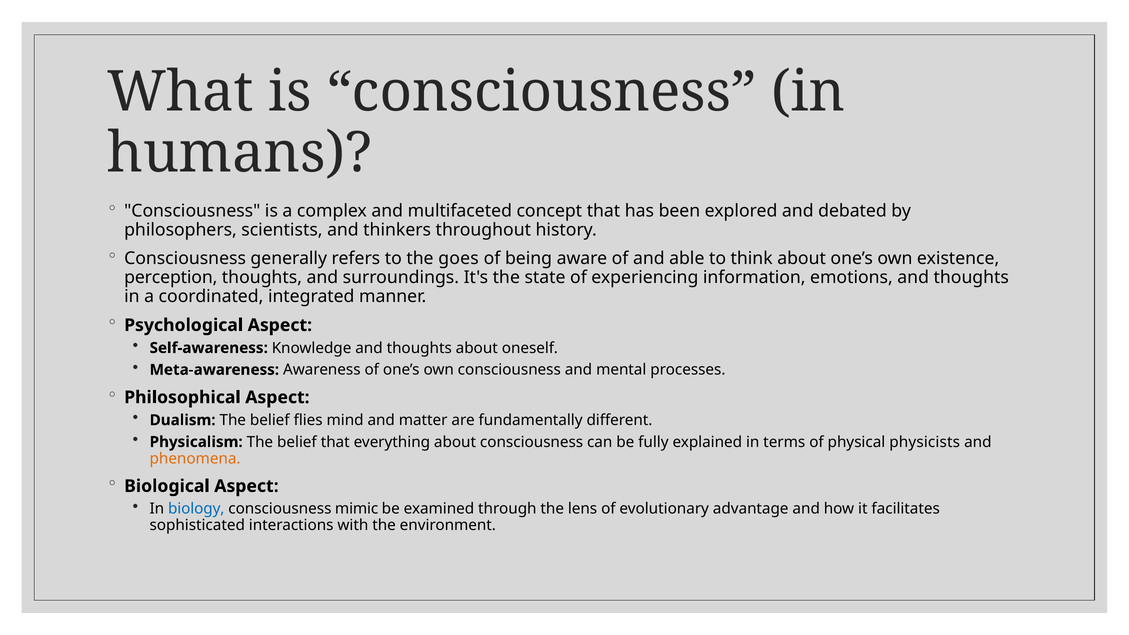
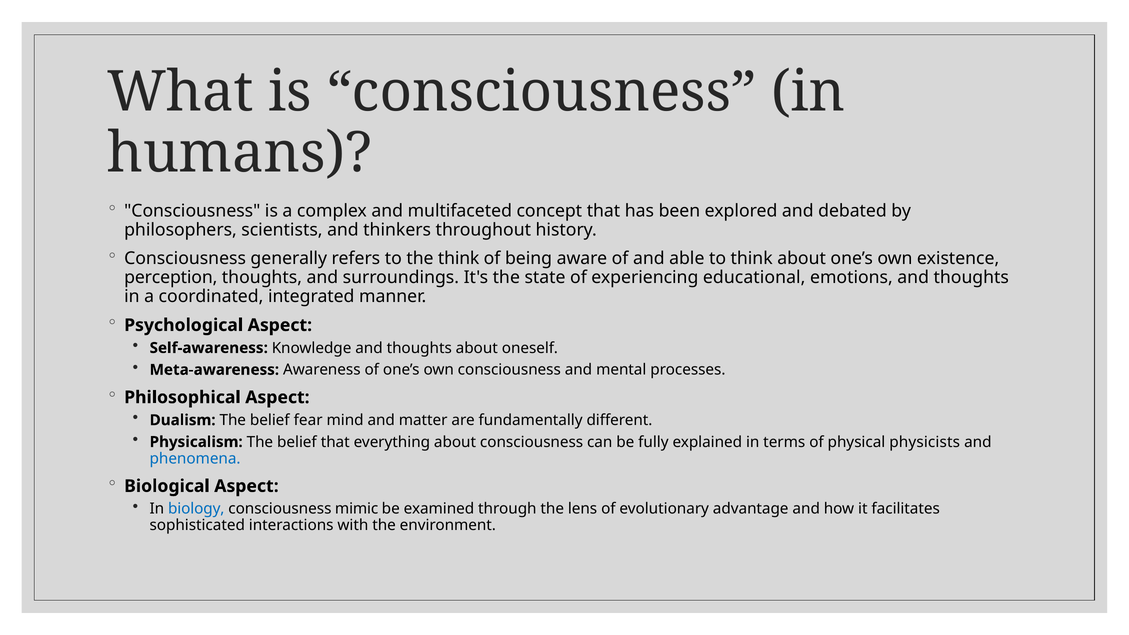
the goes: goes -> think (459, 258)
information: information -> educational (754, 278)
flies: flies -> fear (308, 420)
phenomena colour: orange -> blue (195, 459)
